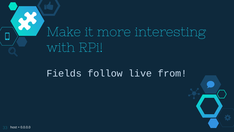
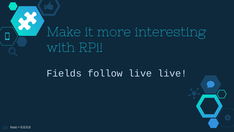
live from: from -> live (172, 73)
